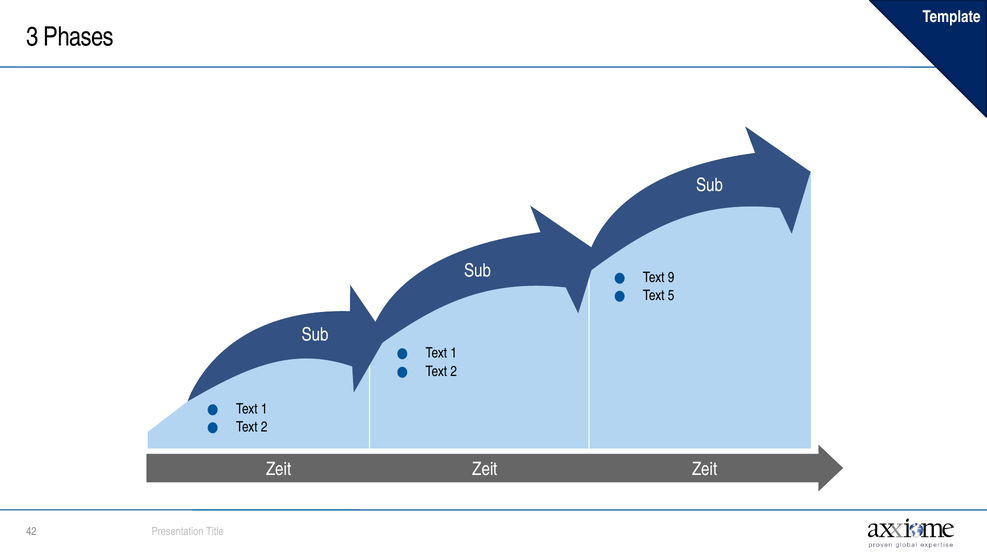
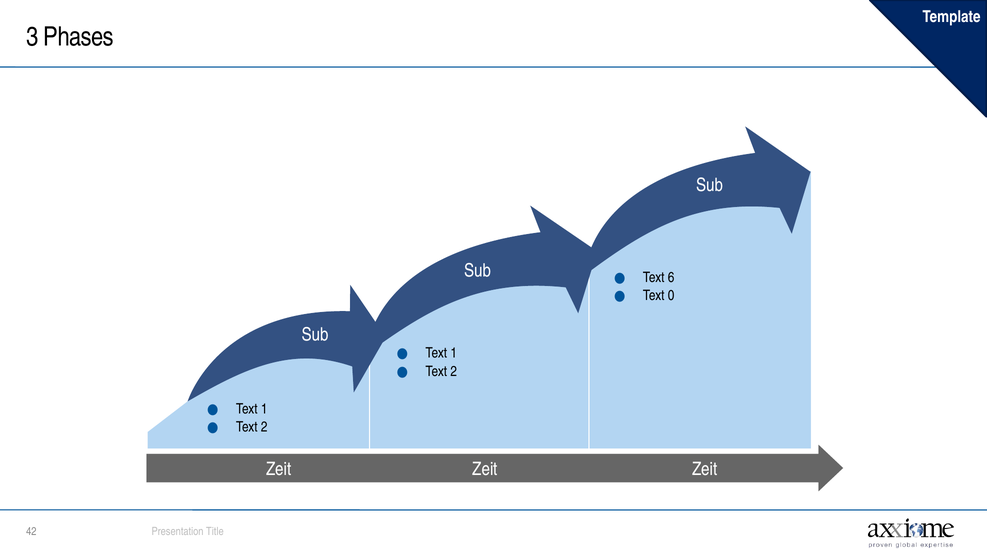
9: 9 -> 6 (671, 277)
5: 5 -> 0 (671, 296)
